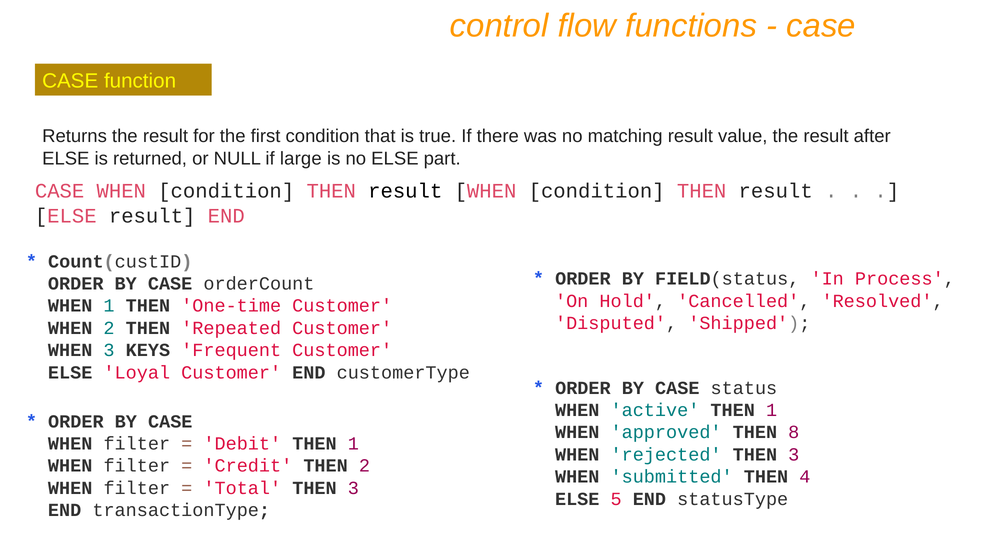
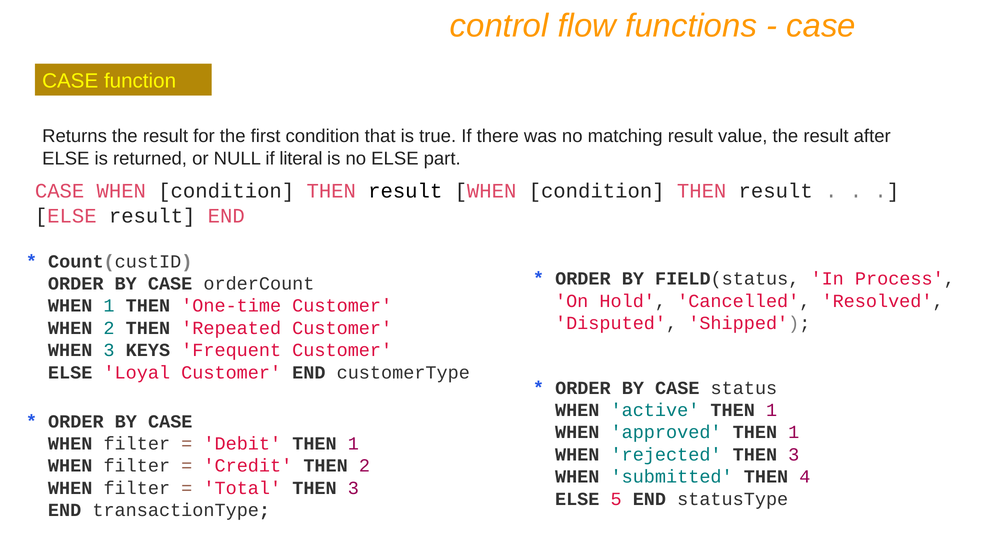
large: large -> literal (301, 159)
approved THEN 8: 8 -> 1 (794, 432)
